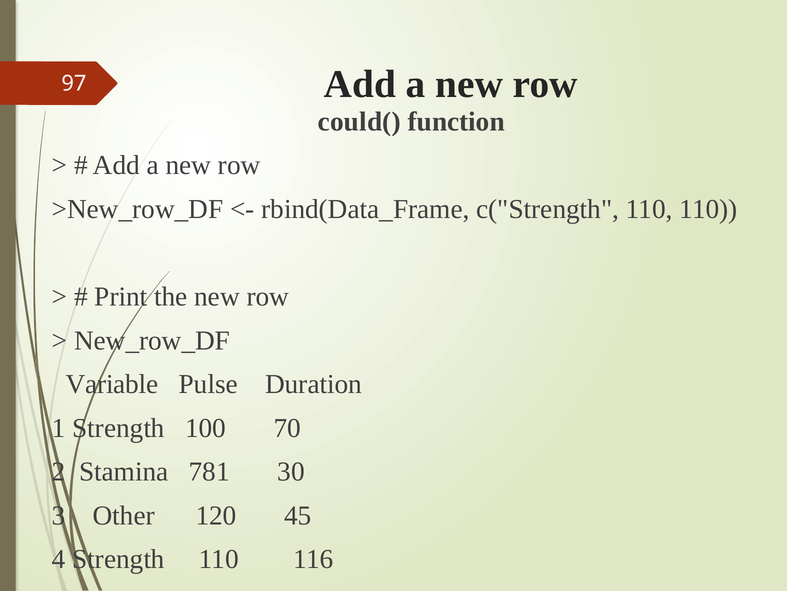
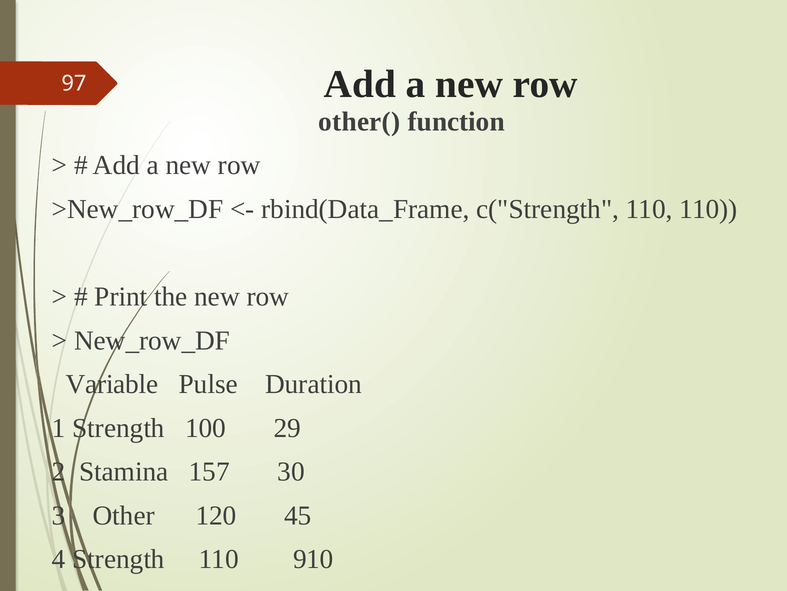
could(: could( -> other( (359, 121)
70: 70 -> 29 (287, 428)
781: 781 -> 157 (209, 471)
116: 116 -> 910 (313, 559)
